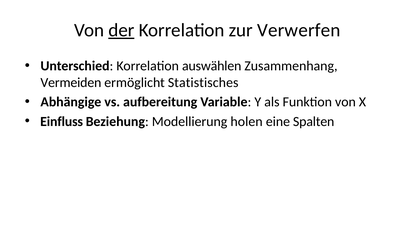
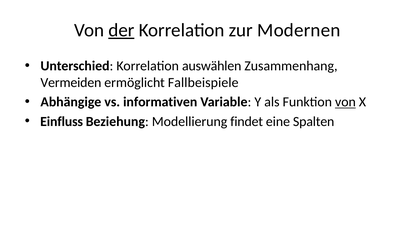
Verwerfen: Verwerfen -> Modernen (299, 30)
Statistisches: Statistisches -> Fallbeispiele (203, 82)
aufbereitung: aufbereitung -> informativen (160, 102)
von underline: none -> present (345, 102)
holen: holen -> findet (247, 121)
